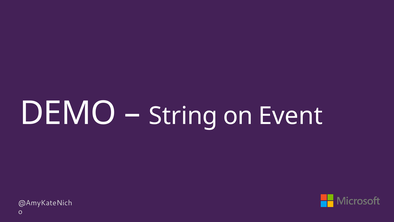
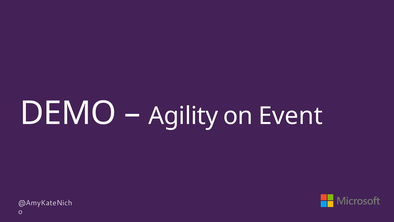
String: String -> Agility (183, 116)
